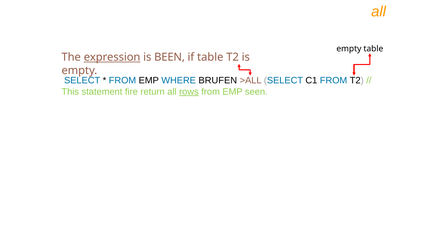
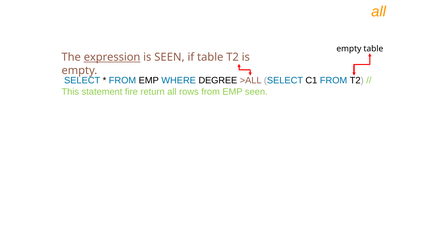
is BEEN: BEEN -> SEEN (169, 57)
BRUFEN: BRUFEN -> DEGREE (218, 81)
rows underline: present -> none (189, 92)
